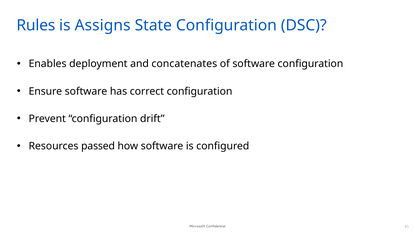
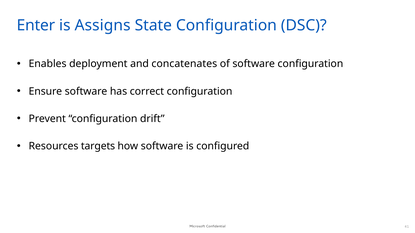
Rules: Rules -> Enter (36, 25)
passed: passed -> targets (98, 146)
